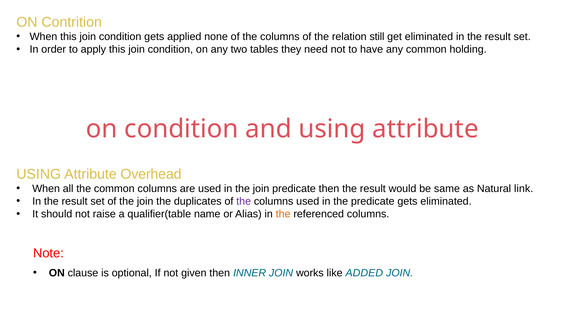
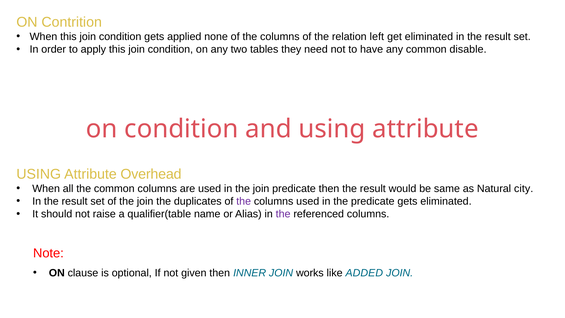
still: still -> left (377, 37)
holding: holding -> disable (468, 49)
link: link -> city (524, 189)
the colour: orange -> purple (283, 214)
